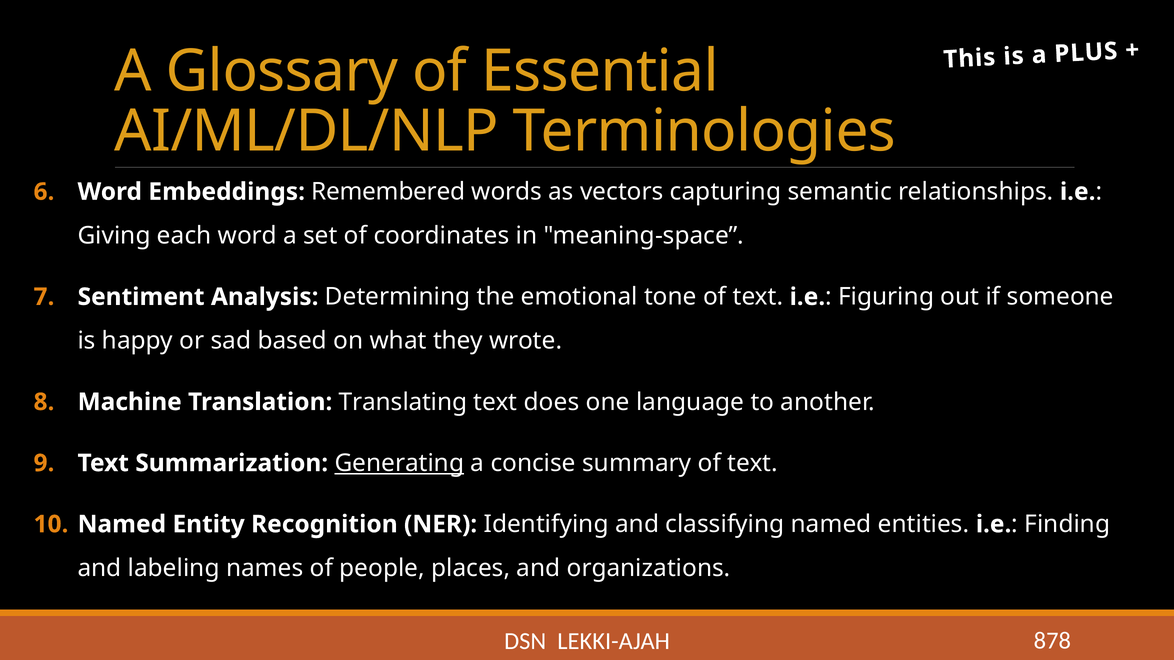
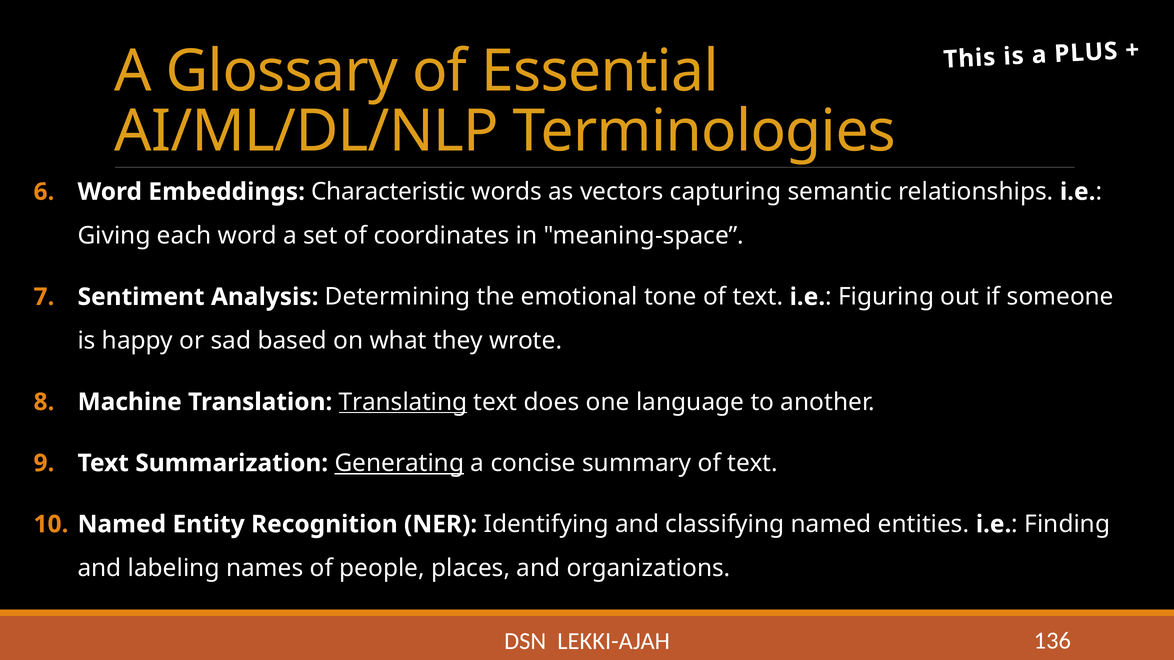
Remembered: Remembered -> Characteristic (388, 192)
Translating underline: none -> present (403, 402)
878: 878 -> 136 (1052, 641)
